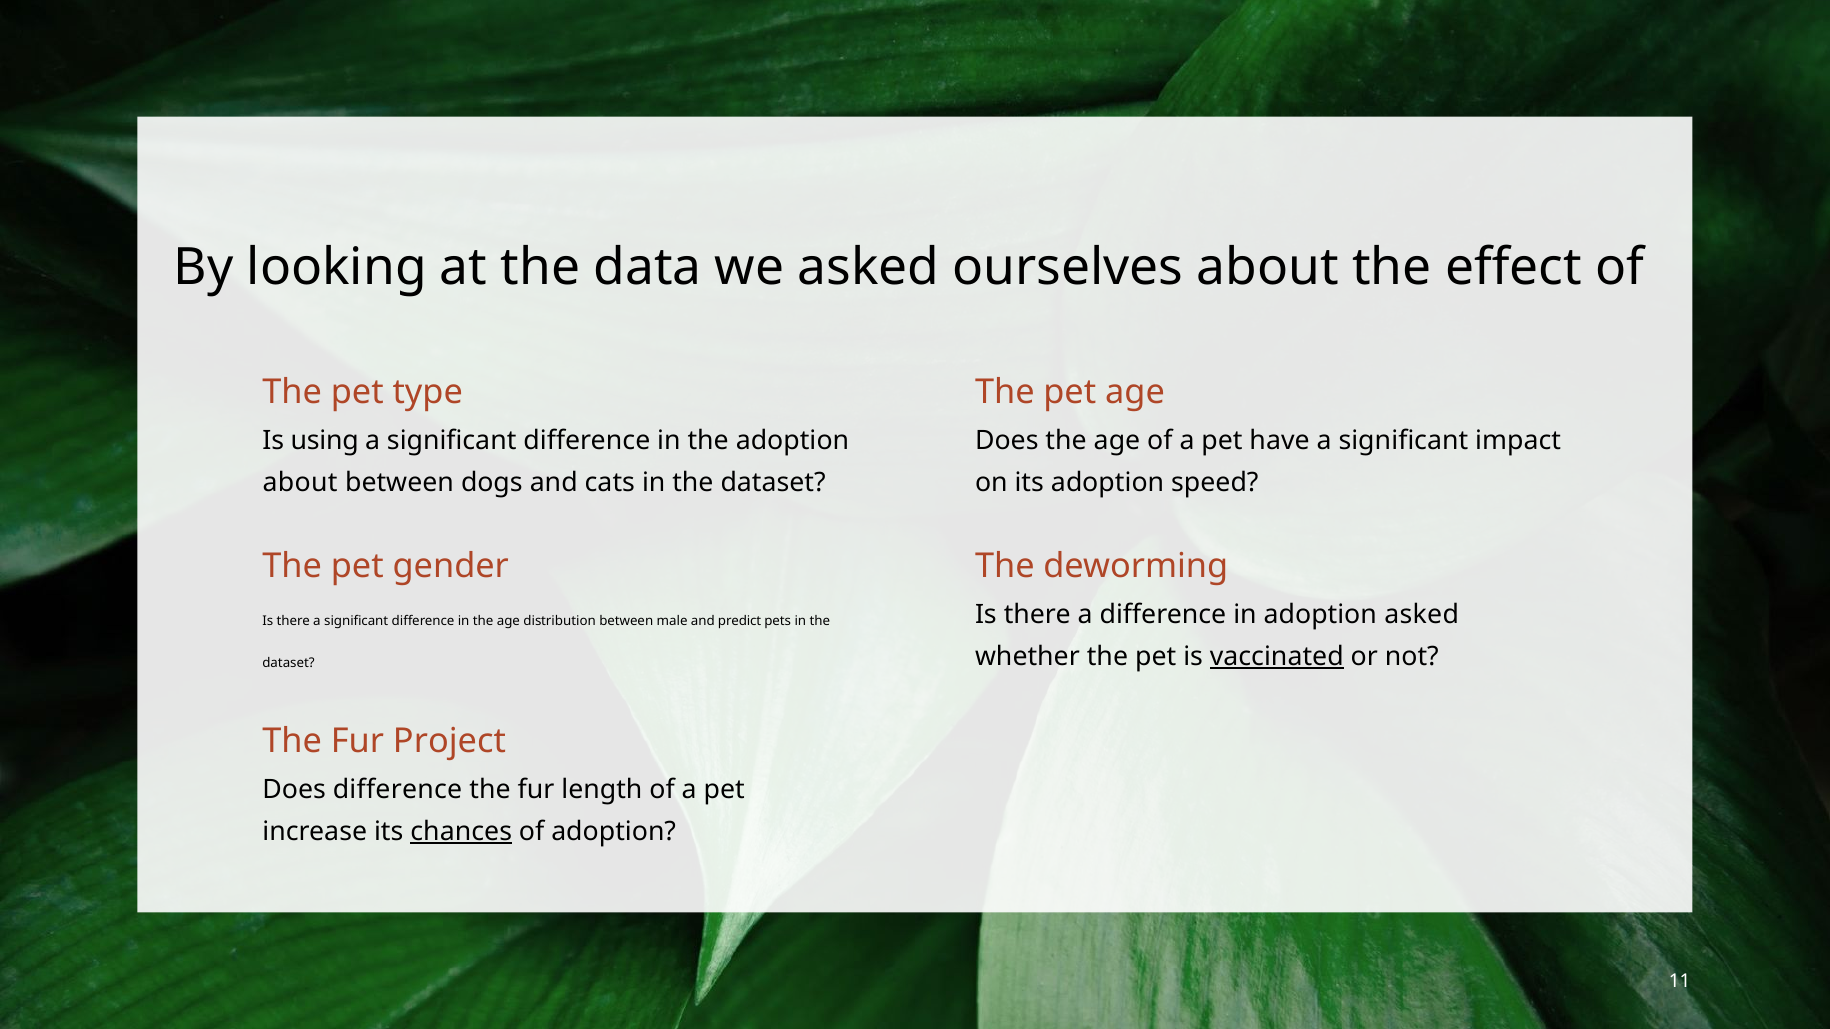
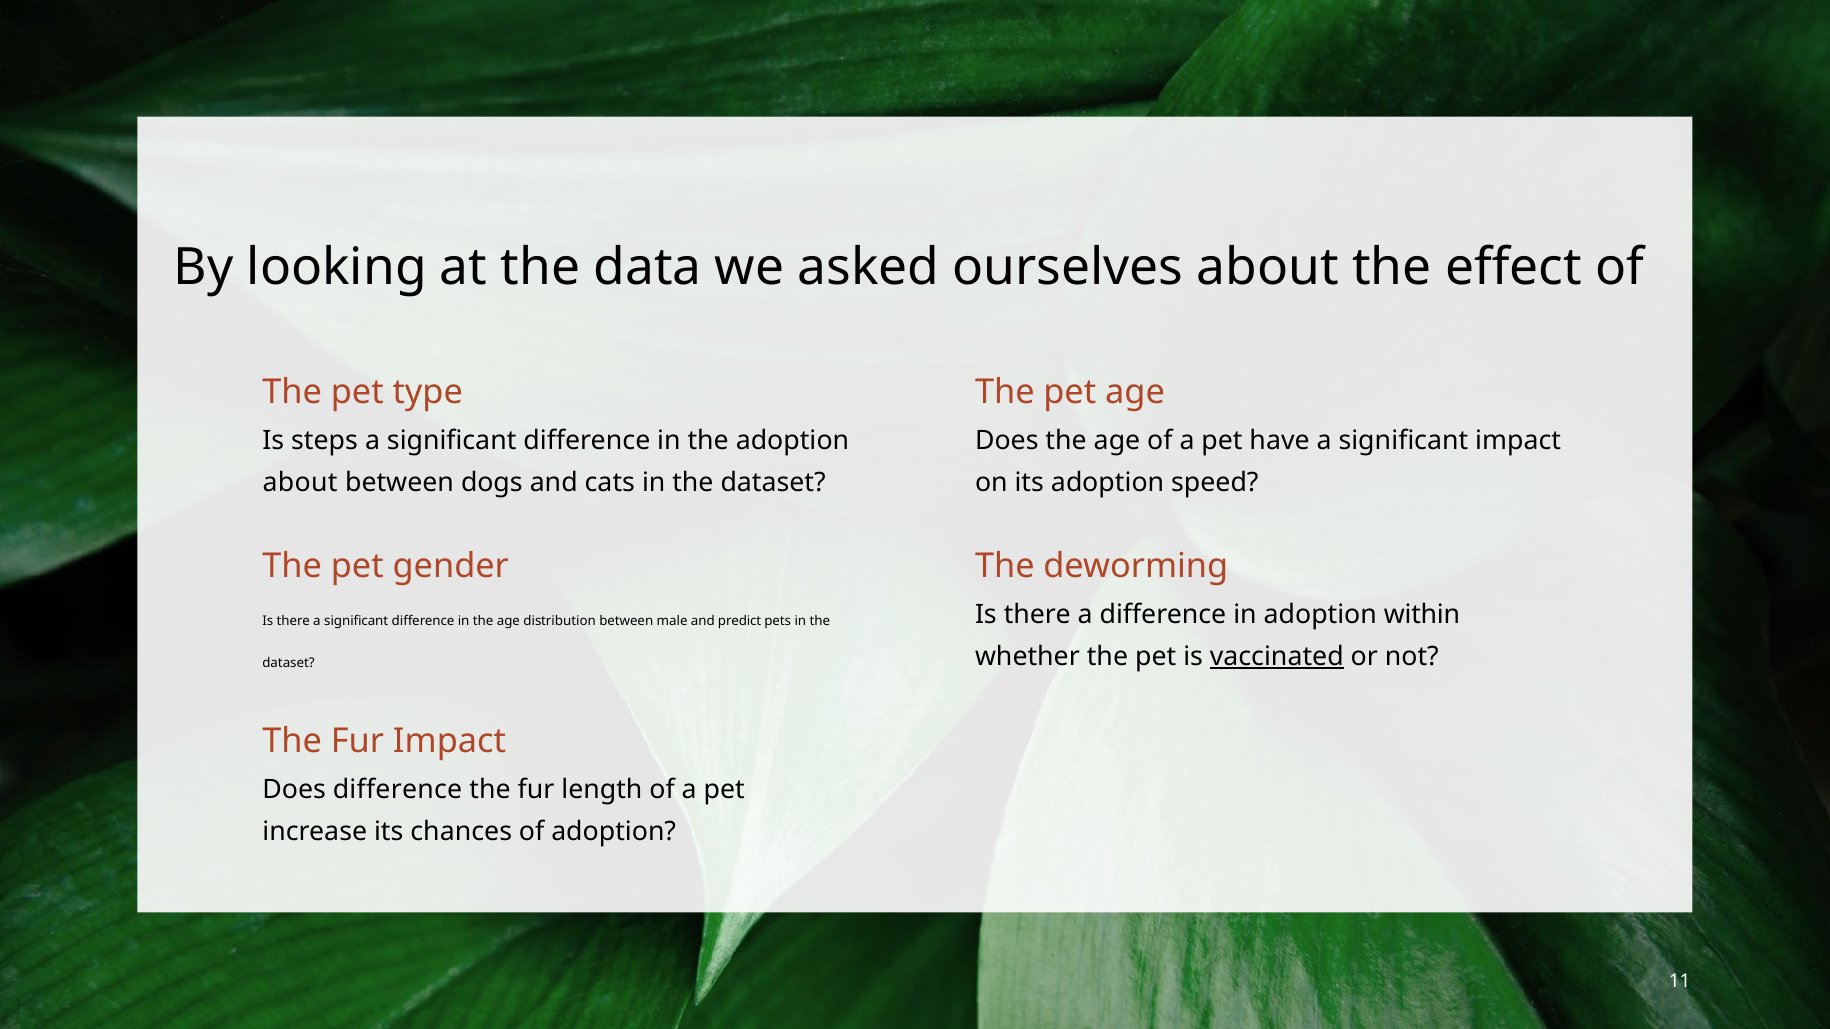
using: using -> steps (325, 441)
adoption asked: asked -> within (1422, 615)
Fur Project: Project -> Impact (450, 742)
chances underline: present -> none (461, 832)
